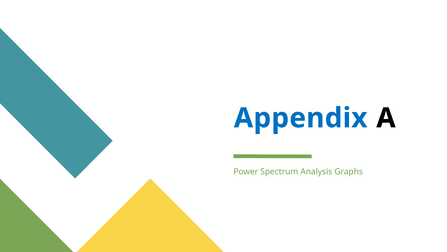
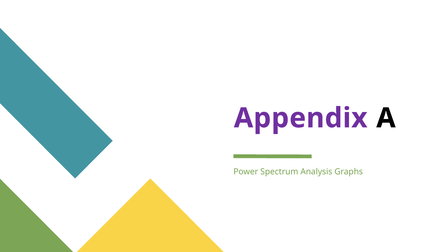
Appendix colour: blue -> purple (301, 118)
